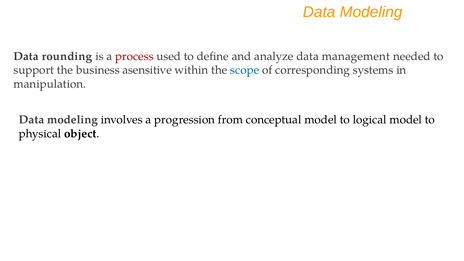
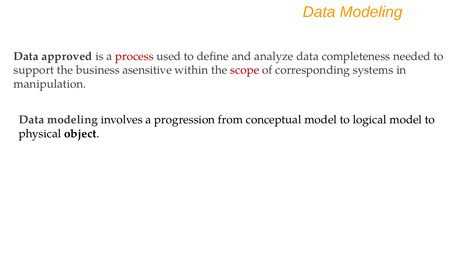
rounding: rounding -> approved (67, 56)
management: management -> completeness (356, 56)
scope colour: blue -> red (245, 70)
